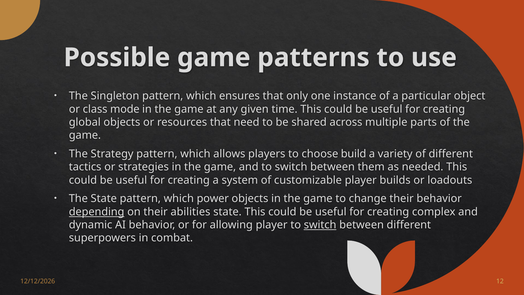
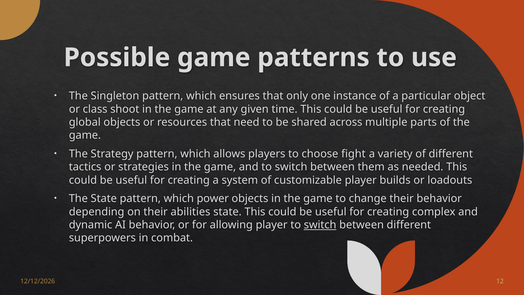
mode: mode -> shoot (125, 109)
build: build -> fight (353, 154)
depending underline: present -> none (97, 212)
